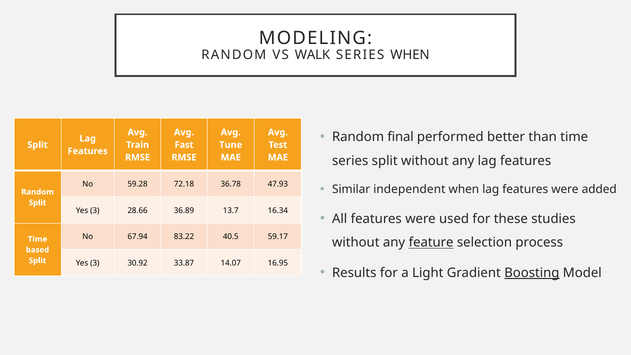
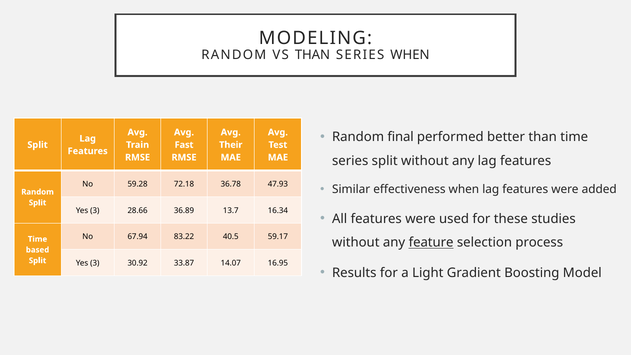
VS WALK: WALK -> THAN (312, 55)
Tune: Tune -> Their (231, 145)
independent: independent -> effectiveness (409, 189)
Boosting underline: present -> none (532, 273)
